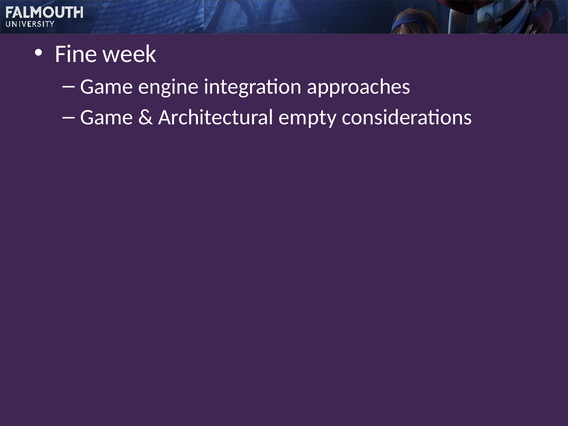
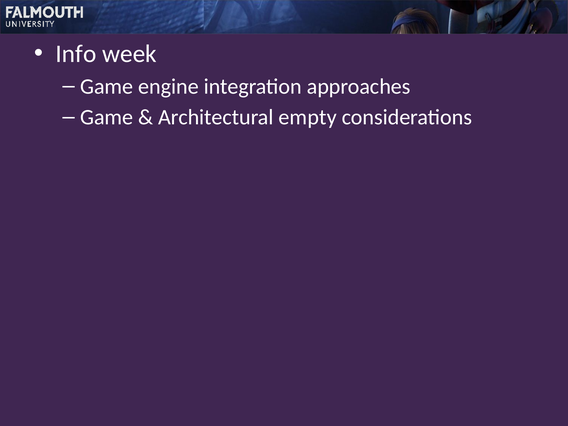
Fine: Fine -> Info (76, 54)
